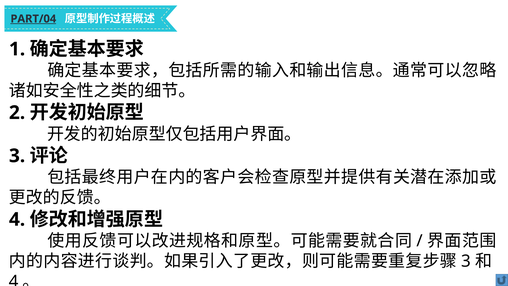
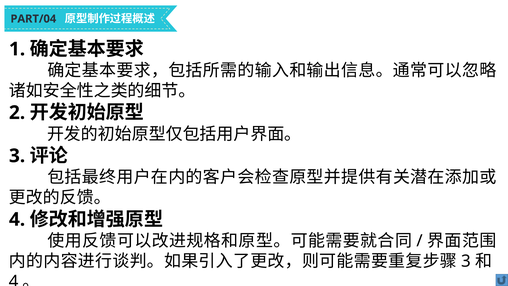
PART/04 underline: present -> none (33, 19)
